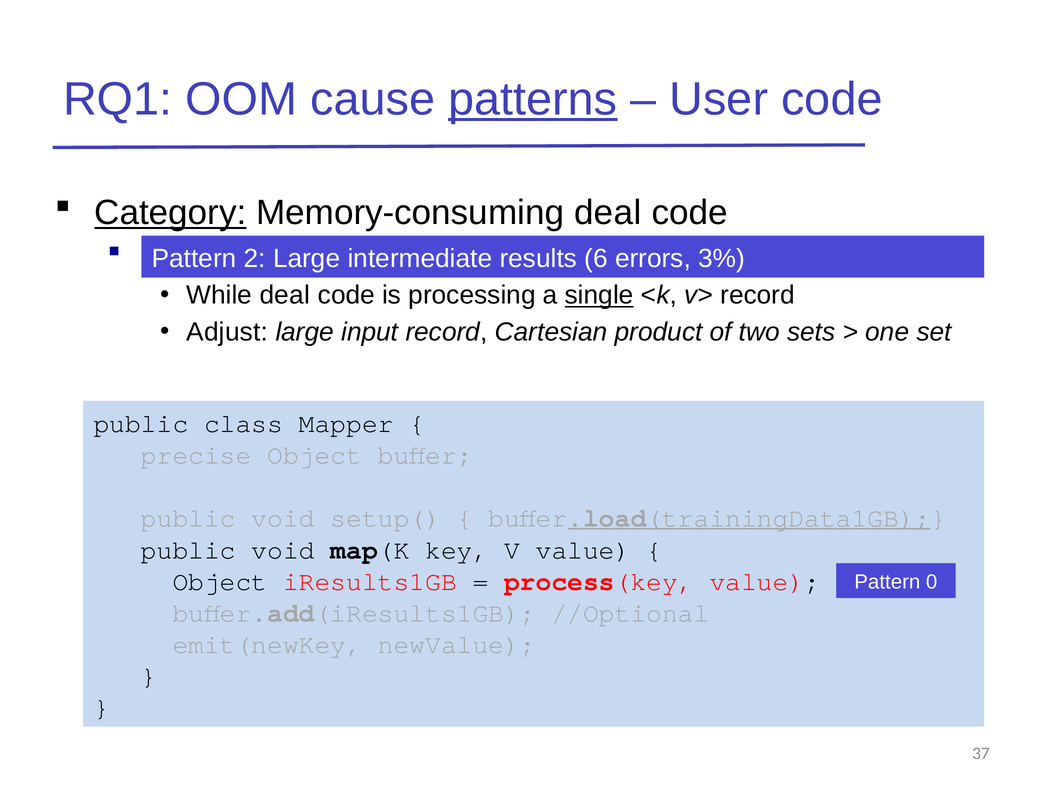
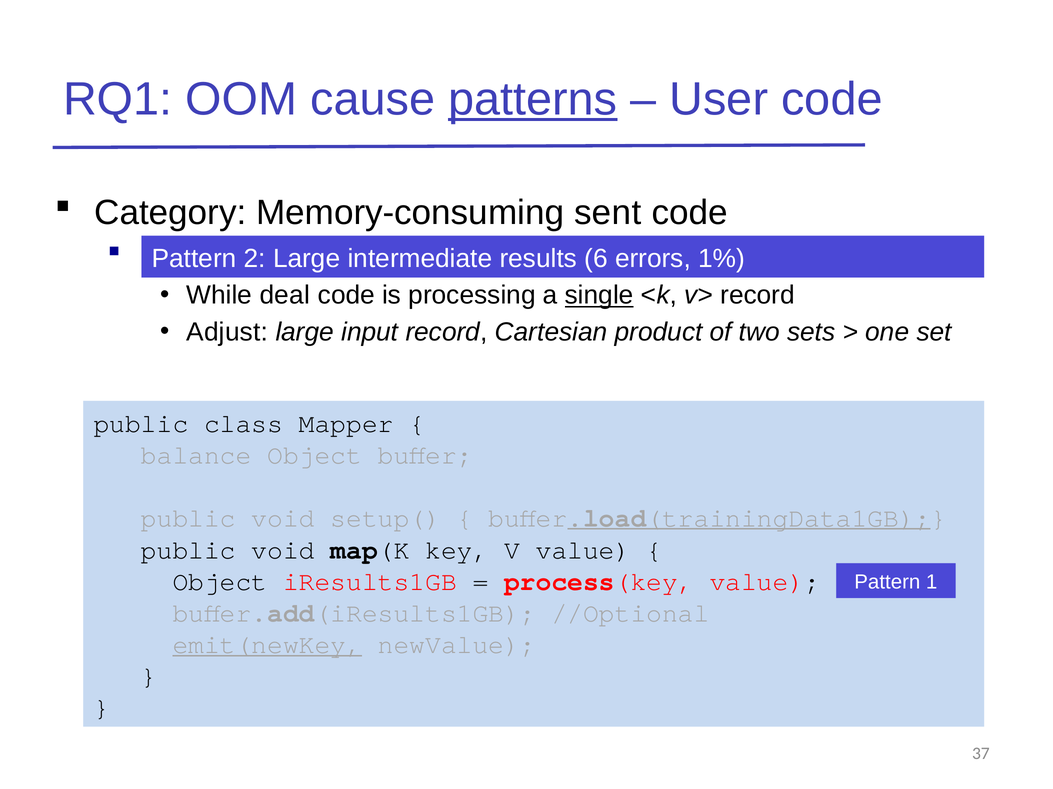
Category underline: present -> none (170, 213)
Memory-consuming deal: deal -> sent (608, 213)
3%: 3% -> 1% (722, 259)
precise: precise -> balance (196, 456)
0: 0 -> 1 (932, 583)
emit(newKey underline: none -> present (267, 645)
